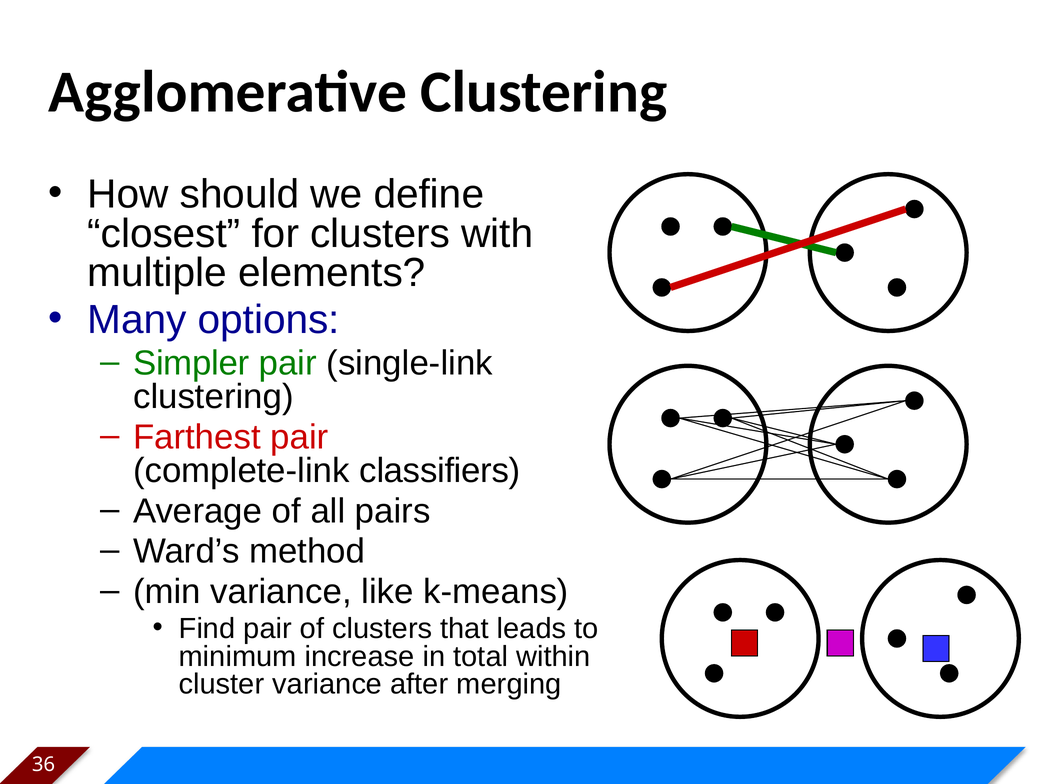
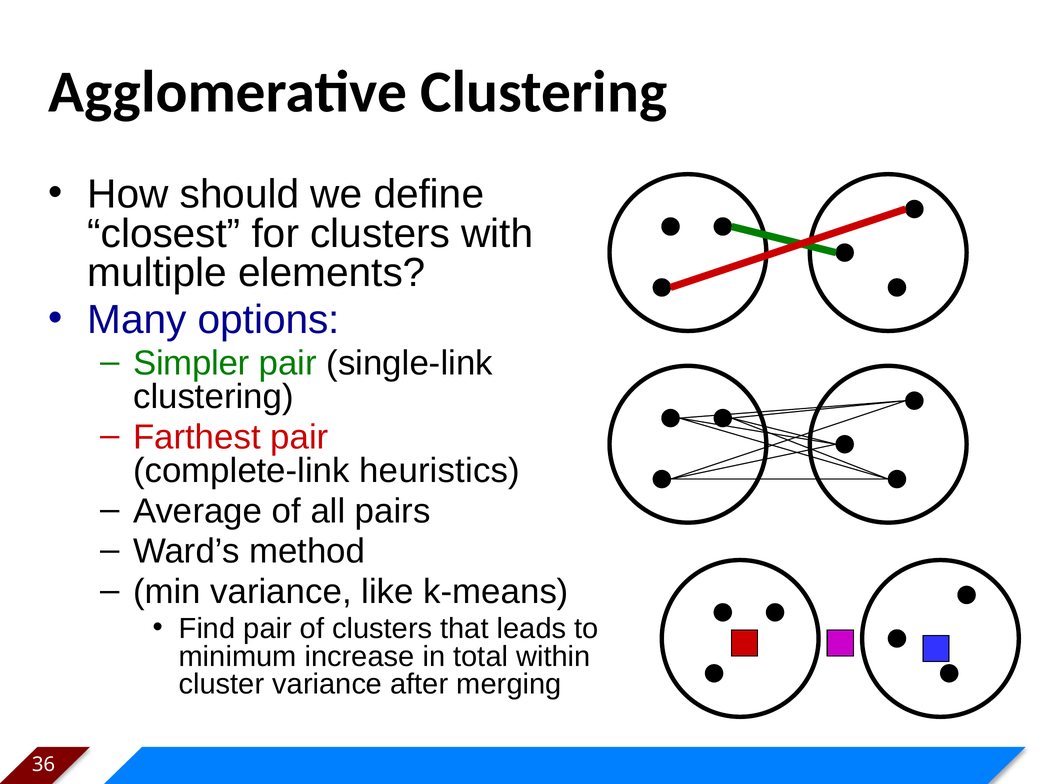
classifiers: classifiers -> heuristics (440, 470)
